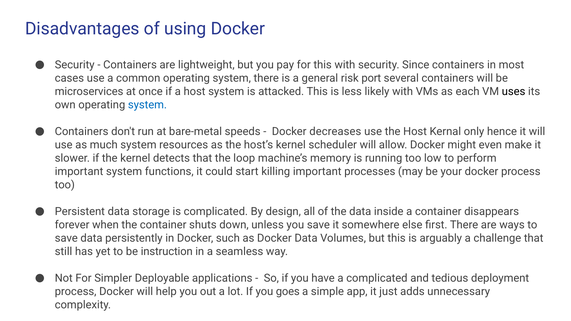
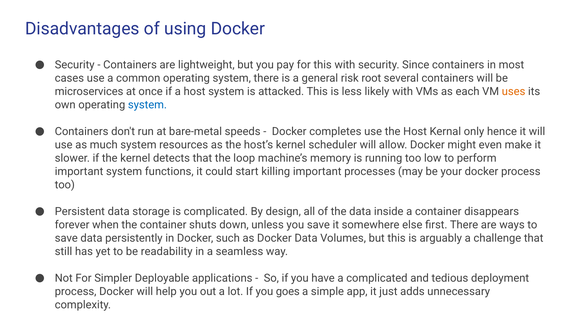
port: port -> root (371, 78)
uses colour: black -> orange (514, 92)
decreases: decreases -> completes (335, 132)
instruction: instruction -> readability (167, 252)
